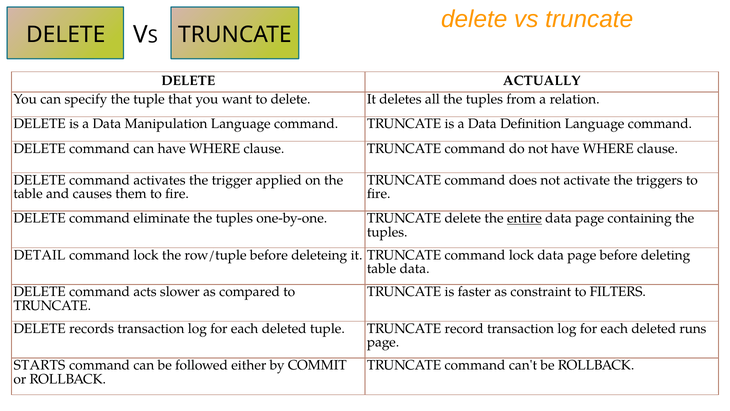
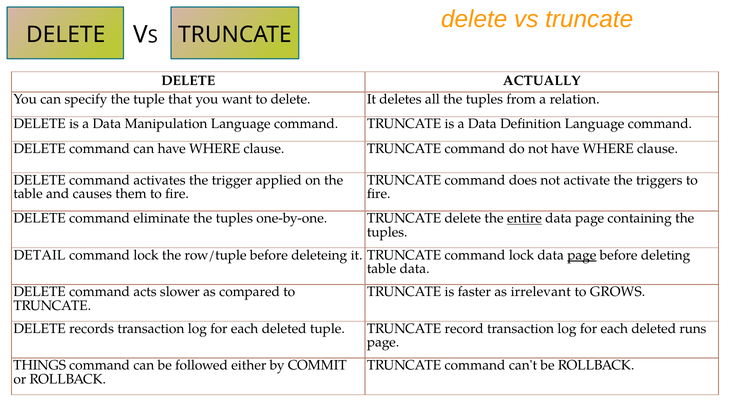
page underline: none -> present (582, 255)
constraint: constraint -> irrelevant (541, 292)
FILTERS: FILTERS -> GROWS (618, 292)
STARTS: STARTS -> THINGS (40, 365)
